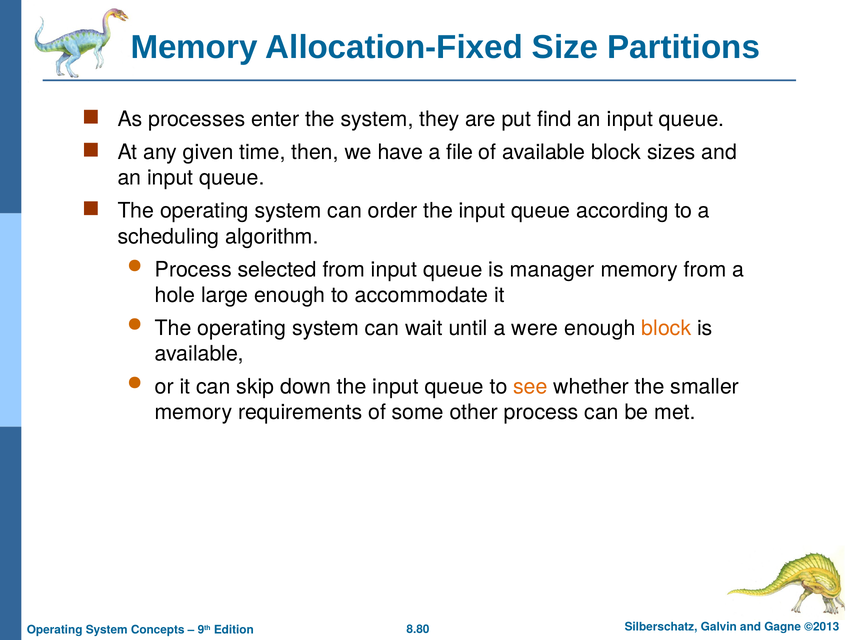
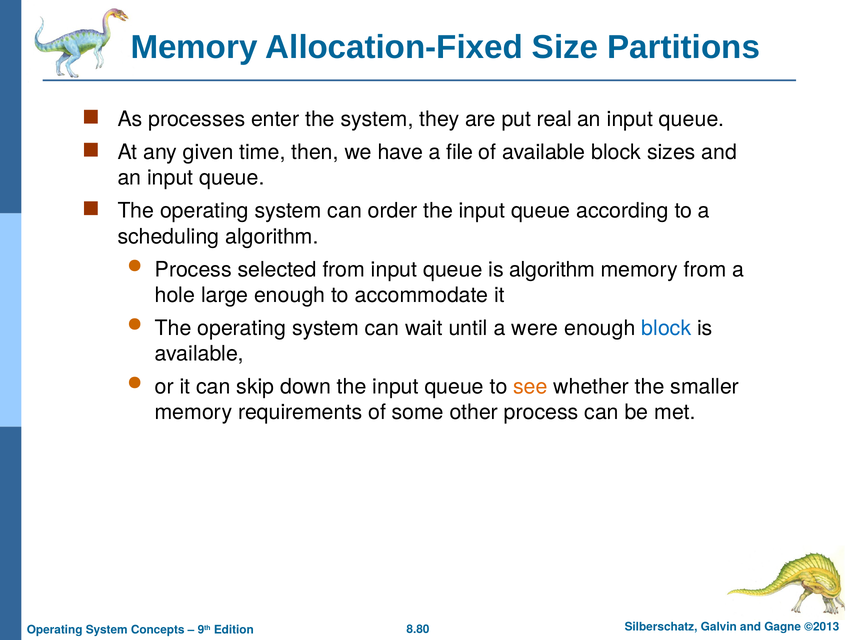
find: find -> real (554, 119)
is manager: manager -> algorithm (552, 269)
block colour: orange -> blue (666, 328)
